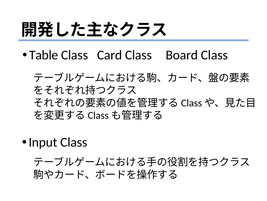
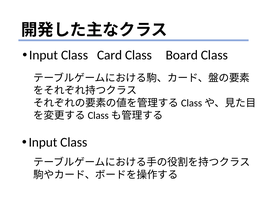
Table: Table -> Input (44, 55)
